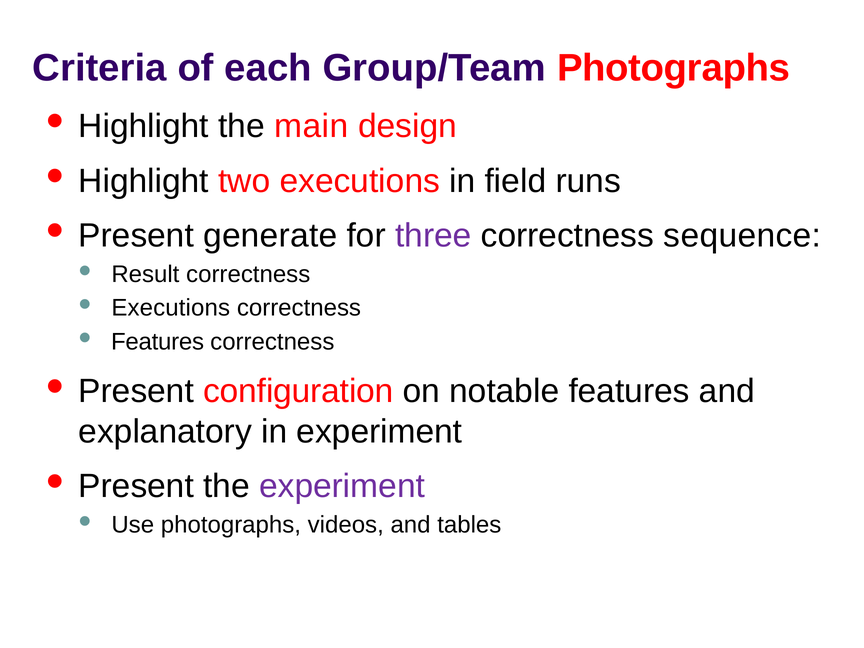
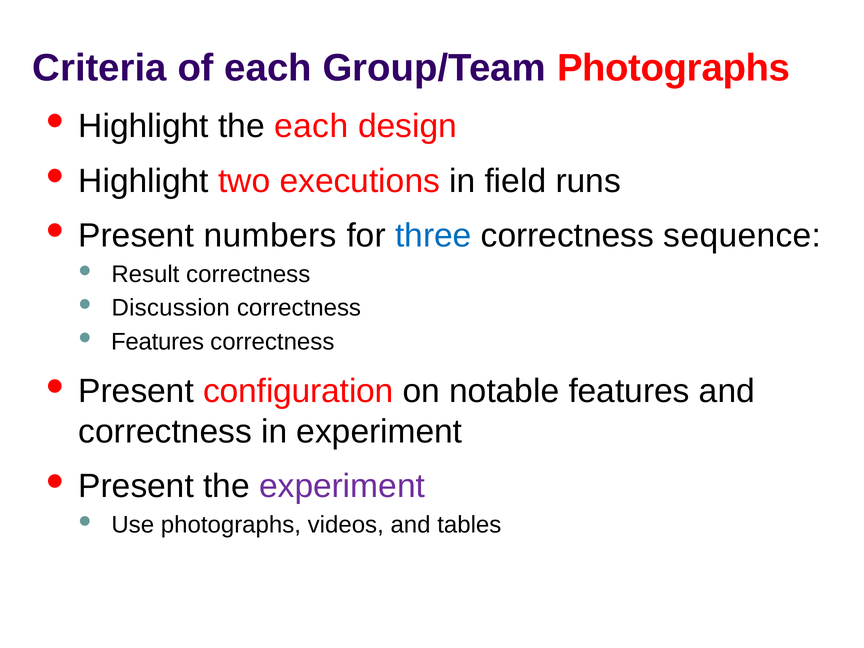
the main: main -> each (311, 126)
generate: generate -> numbers (270, 236)
three colour: purple -> blue (433, 236)
Executions: Executions -> Discussion (171, 308)
explanatory: explanatory -> correctness (165, 432)
